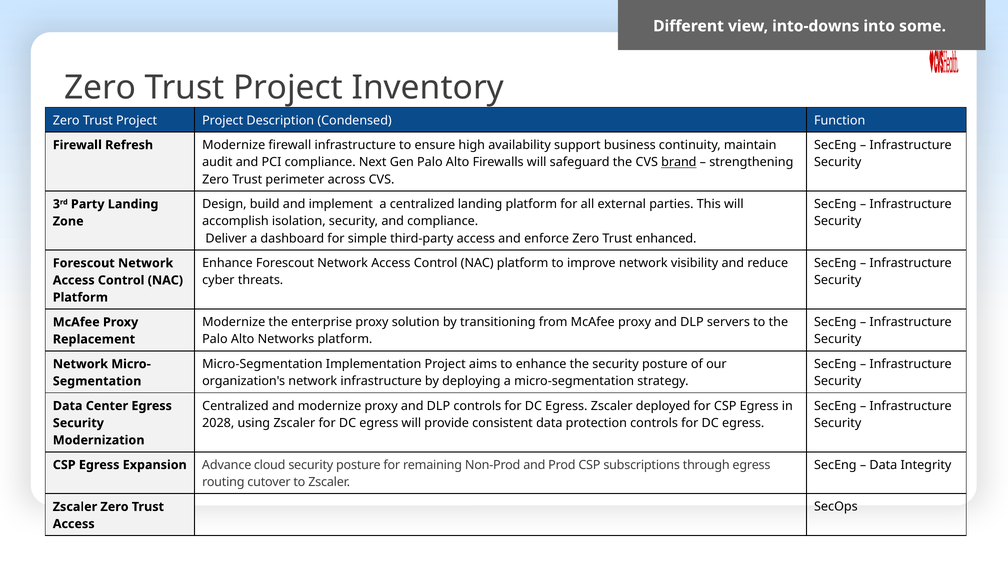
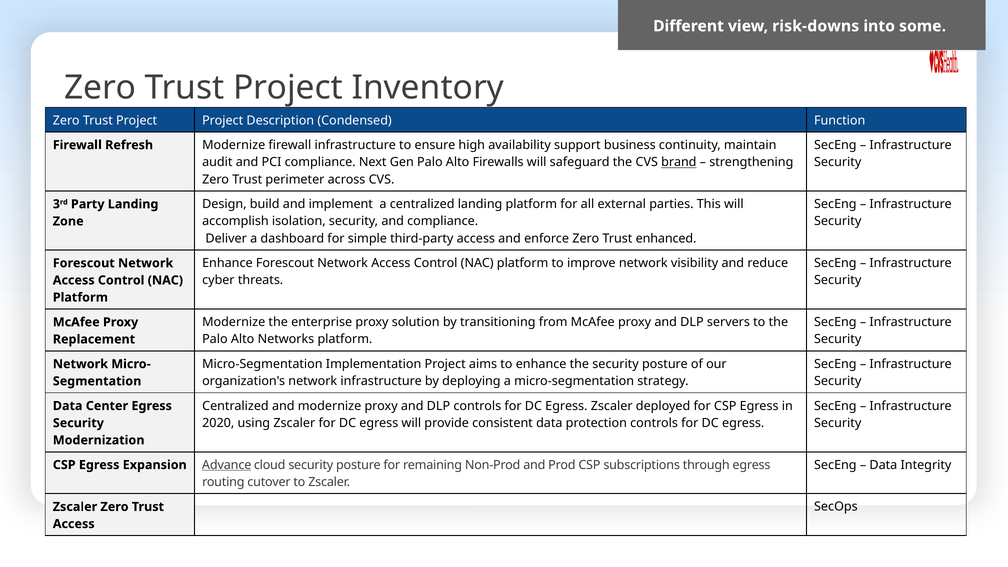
into-downs: into-downs -> risk-downs (816, 26)
2028: 2028 -> 2020 (218, 423)
Advance underline: none -> present (227, 465)
